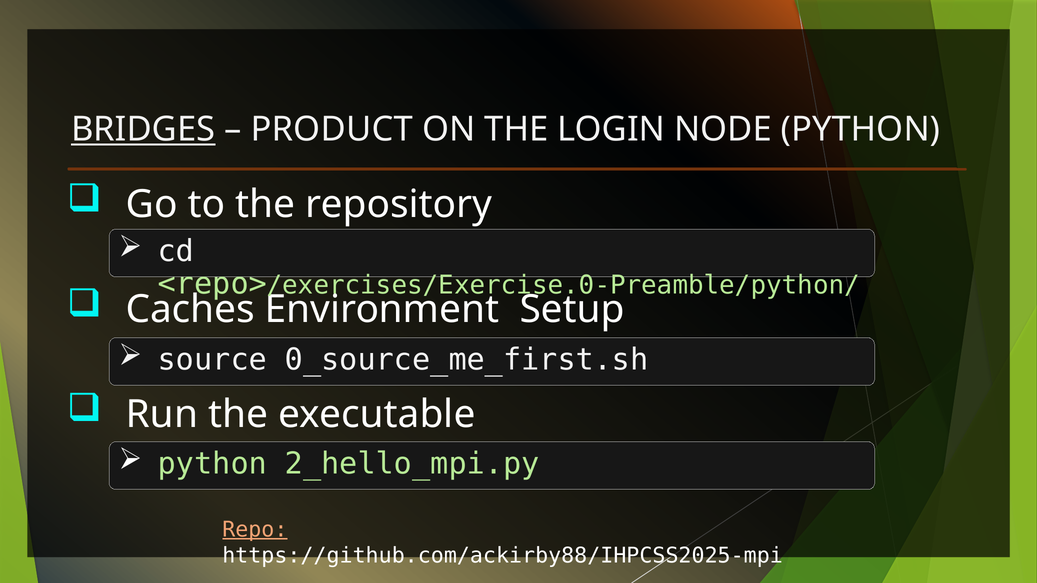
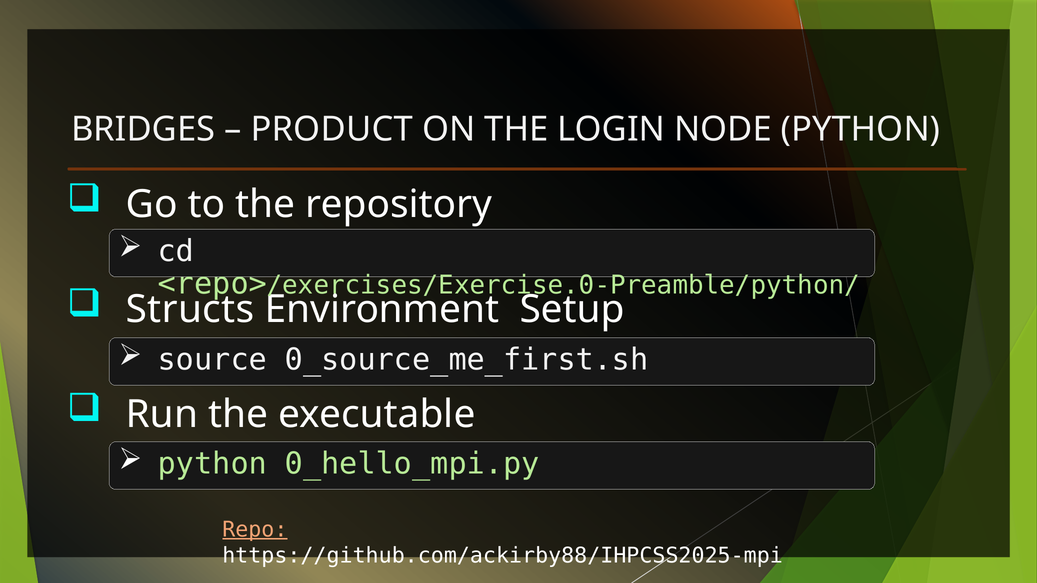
BRIDGES underline: present -> none (143, 130)
Caches: Caches -> Structs (190, 310)
2_hello_mpi.py: 2_hello_mpi.py -> 0_hello_mpi.py (412, 464)
